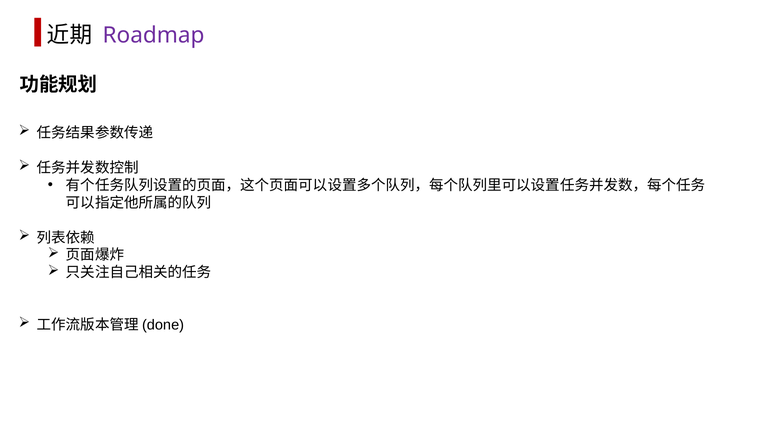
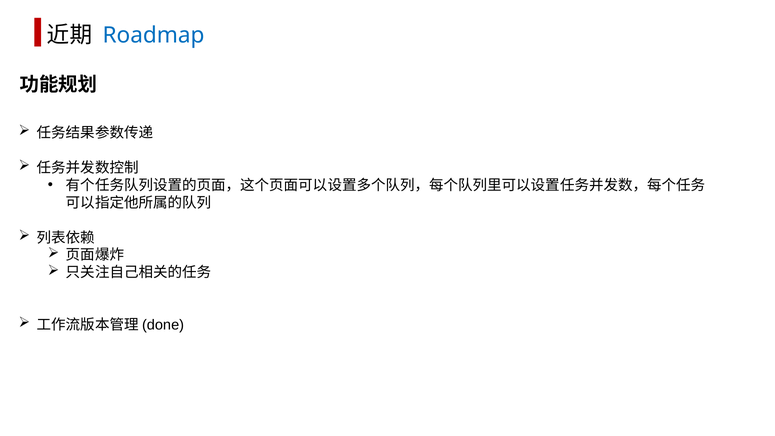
Roadmap colour: purple -> blue (154, 35)
